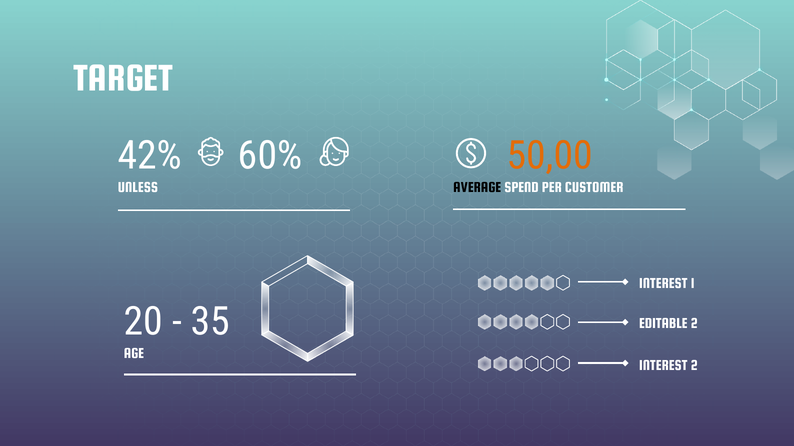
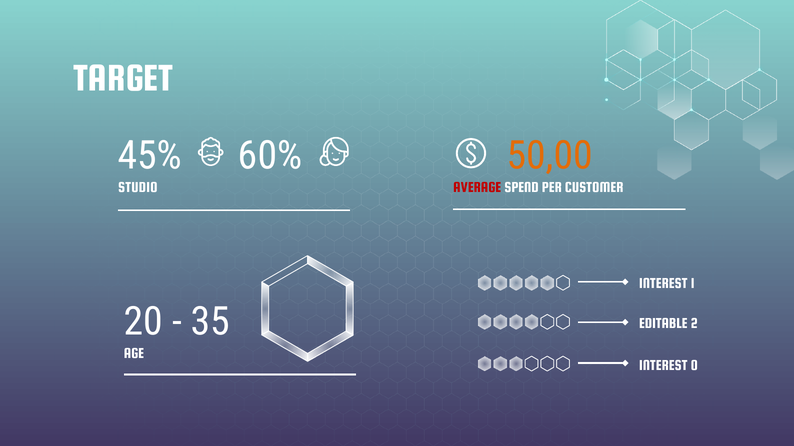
42%: 42% -> 45% (150, 156)
UNLESS: UNLESS -> STUDIO (138, 187)
AVERAGE colour: black -> red (477, 187)
INTEREST 2: 2 -> 0 (694, 366)
